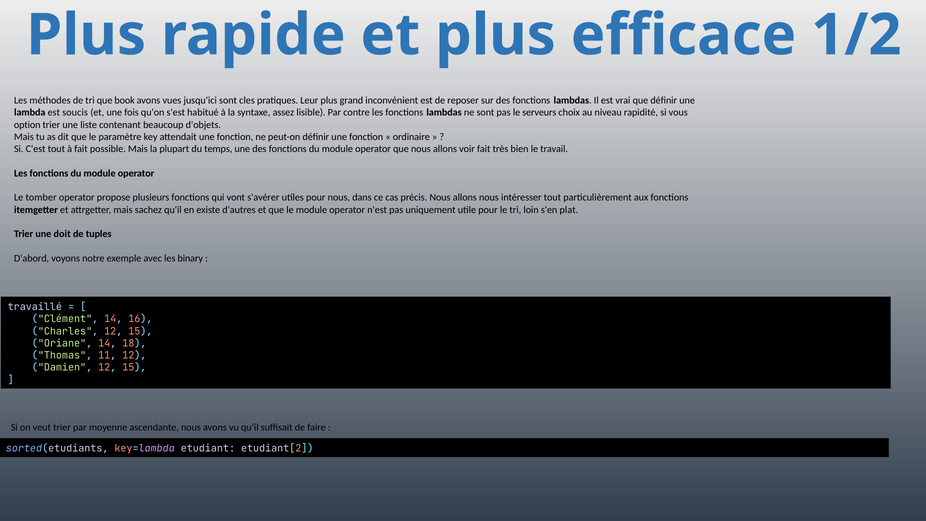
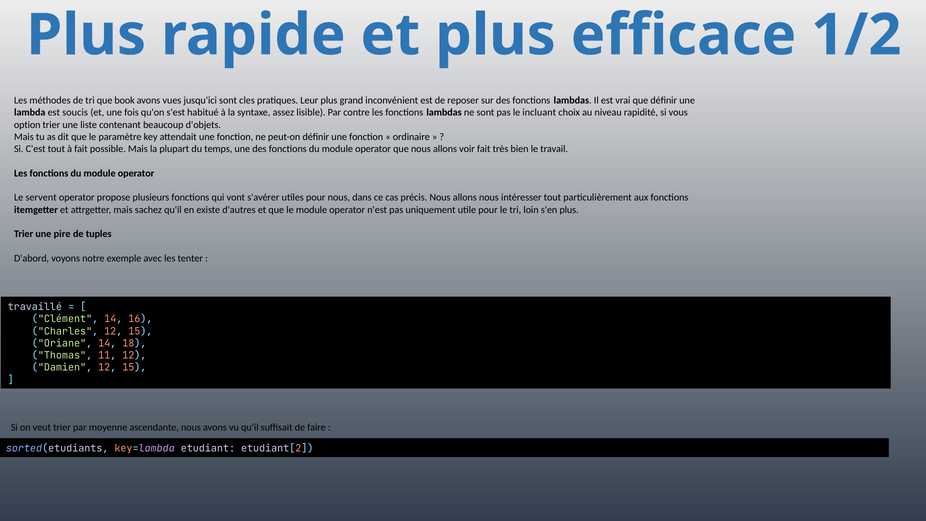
serveurs: serveurs -> incluant (539, 113)
tomber: tomber -> servent (41, 197)
s'en plat: plat -> plus (569, 210)
doit: doit -> pire (62, 234)
binary: binary -> tenter (190, 258)
